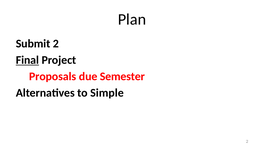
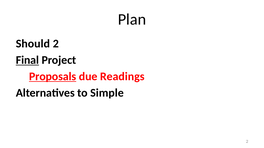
Submit: Submit -> Should (33, 44)
Proposals underline: none -> present (53, 77)
Semester: Semester -> Readings (122, 77)
